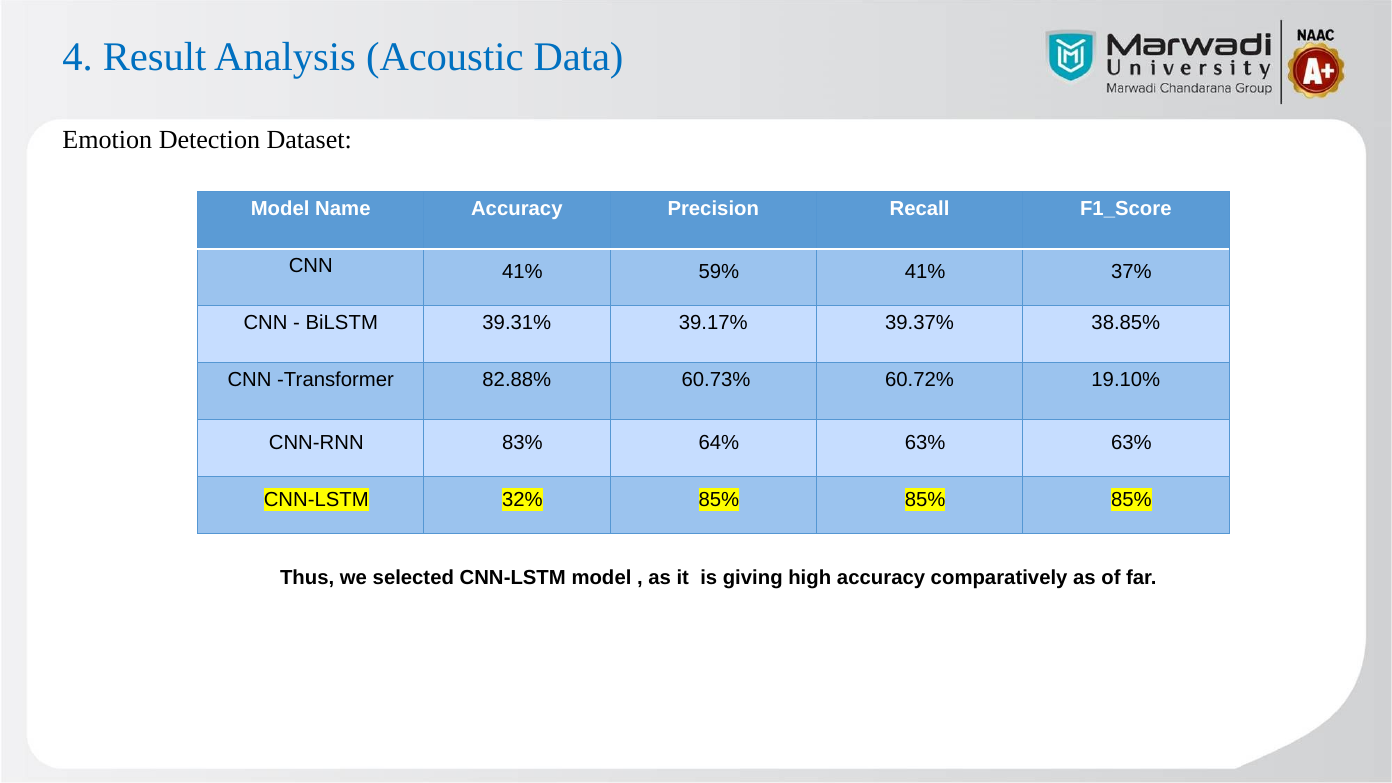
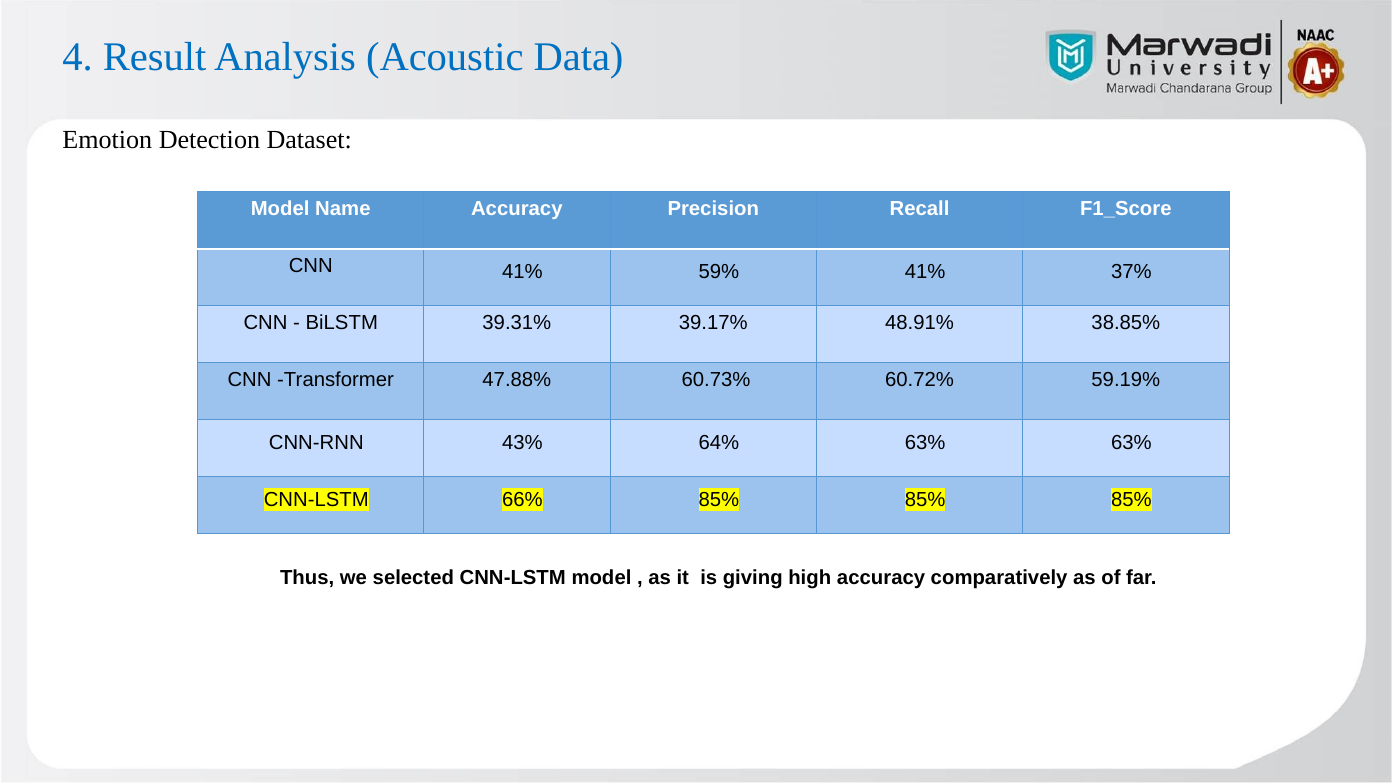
39.37%: 39.37% -> 48.91% (920, 323)
82.88%: 82.88% -> 47.88% (517, 380)
19.10%: 19.10% -> 59.19% (1126, 380)
83%: 83% -> 43% (522, 443)
32%: 32% -> 66% (522, 500)
